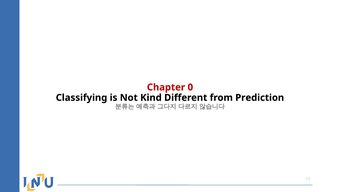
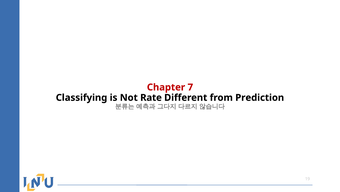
0: 0 -> 7 (190, 87)
Kind: Kind -> Rate (151, 97)
